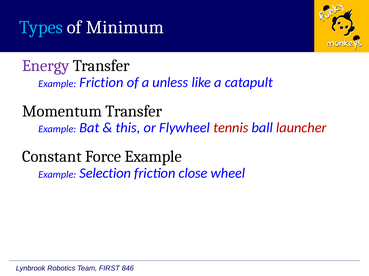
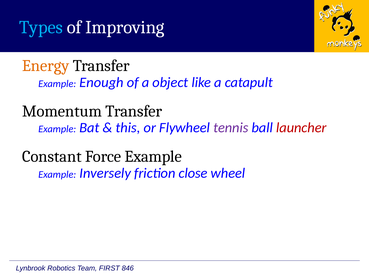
Minimum: Minimum -> Improving (125, 27)
Energy colour: purple -> orange (46, 66)
Example Friction: Friction -> Enough (101, 83)
unless: unless -> object (170, 83)
tennis colour: red -> purple (231, 128)
Selection: Selection -> Inversely (105, 174)
